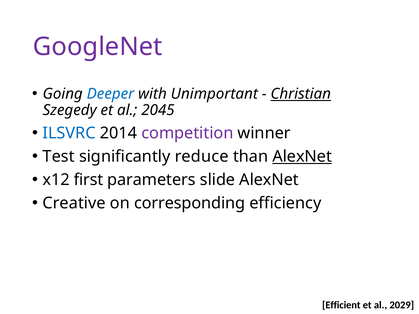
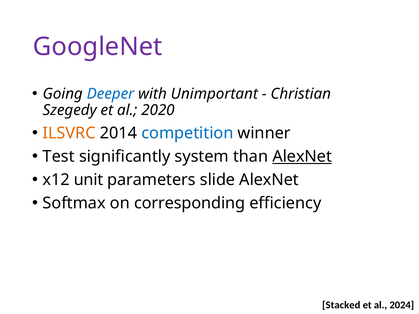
Christian underline: present -> none (301, 94)
2045: 2045 -> 2020 (158, 110)
ILSVRC colour: blue -> orange (69, 133)
competition colour: purple -> blue (187, 133)
reduce: reduce -> system (202, 157)
first: first -> unit (89, 180)
Creative: Creative -> Softmax (74, 203)
Efficient: Efficient -> Stacked (341, 305)
2029: 2029 -> 2024 (402, 305)
